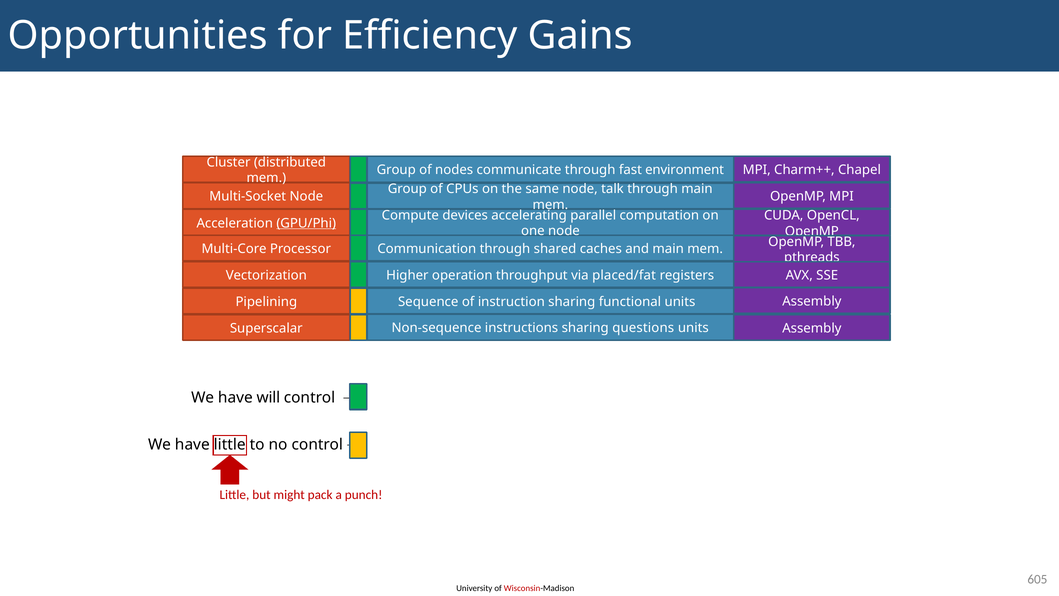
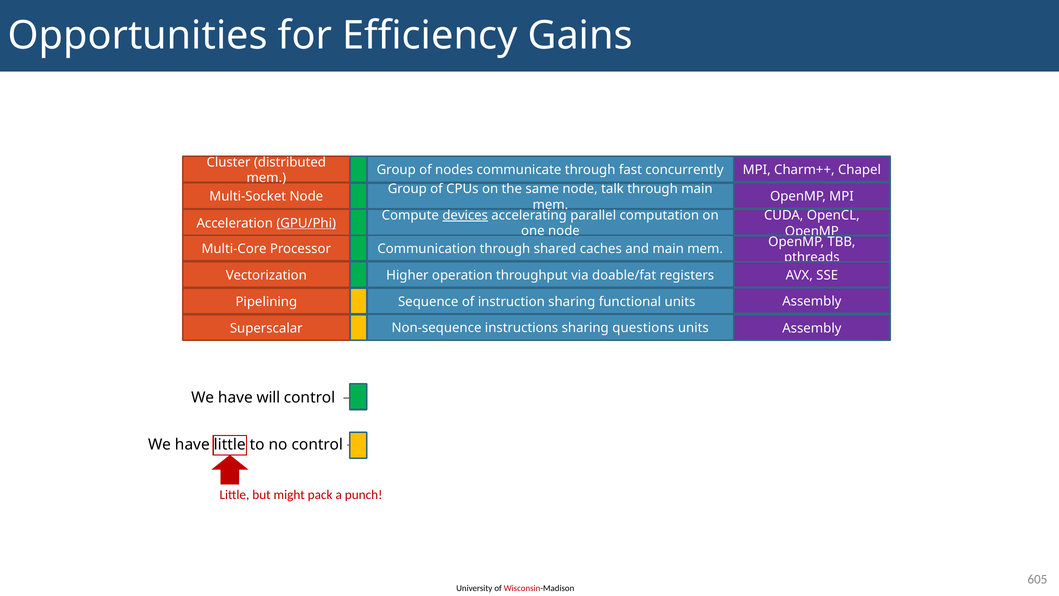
environment: environment -> concurrently (685, 170)
devices underline: none -> present (465, 215)
placed/fat: placed/fat -> doable/fat (624, 275)
